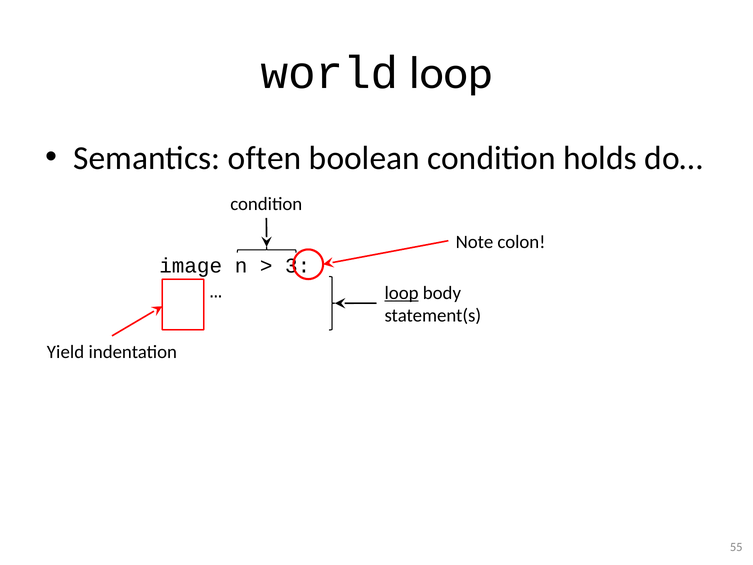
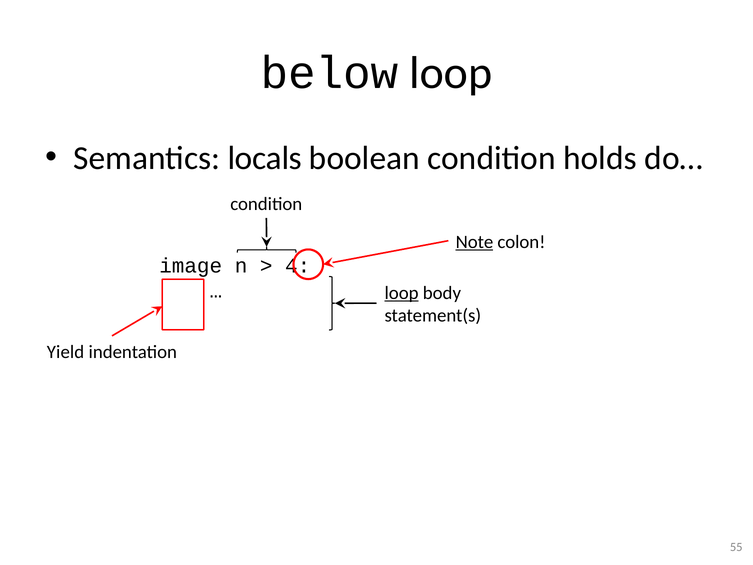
world: world -> below (330, 73)
often: often -> locals (265, 158)
Note underline: none -> present (474, 242)
3: 3 -> 4 (298, 266)
